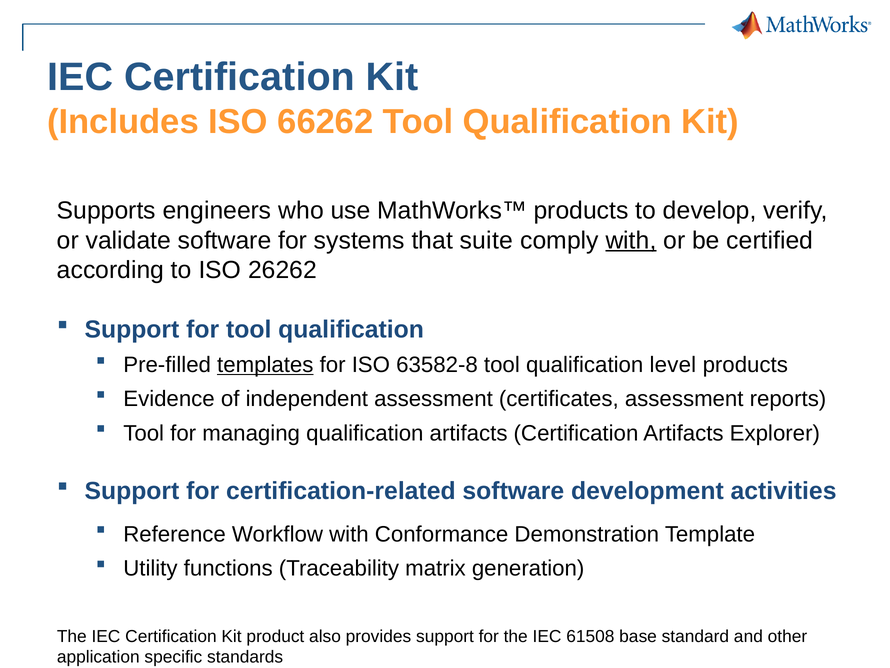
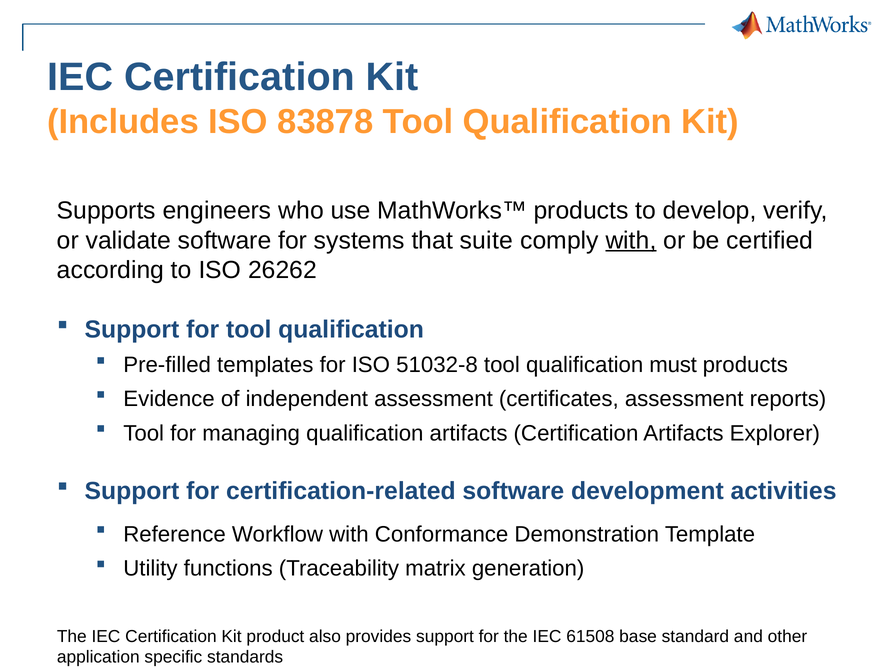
66262: 66262 -> 83878 (325, 121)
templates underline: present -> none (265, 365)
63582-8: 63582-8 -> 51032-8 (437, 365)
level: level -> must (673, 365)
